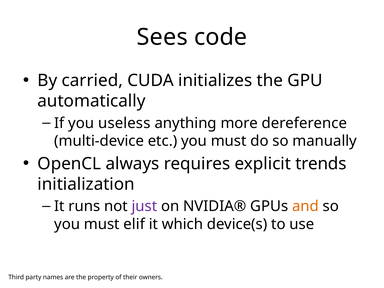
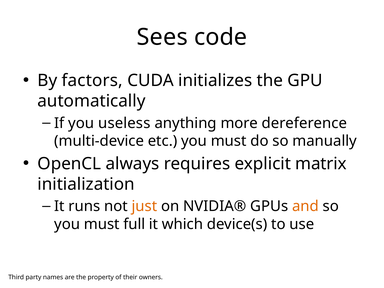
carried: carried -> factors (92, 81)
trends: trends -> matrix (321, 164)
just colour: purple -> orange (144, 206)
elif: elif -> full (134, 224)
